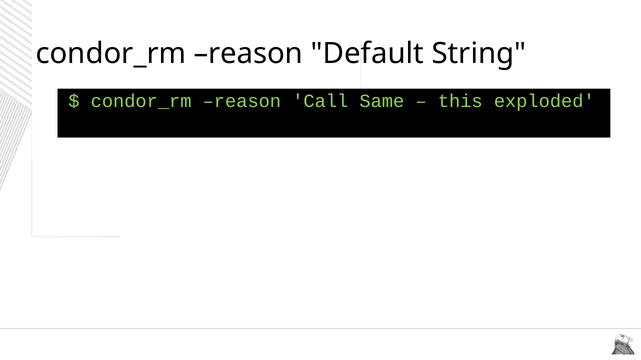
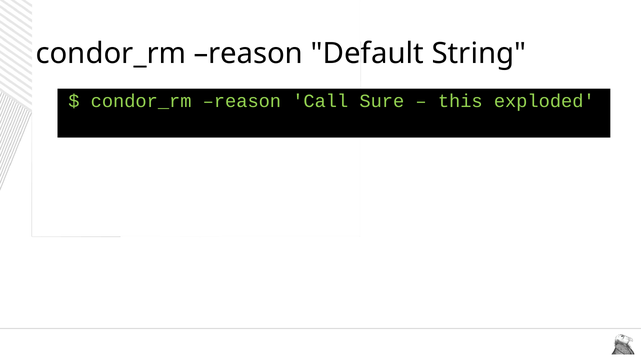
Same: Same -> Sure (382, 101)
